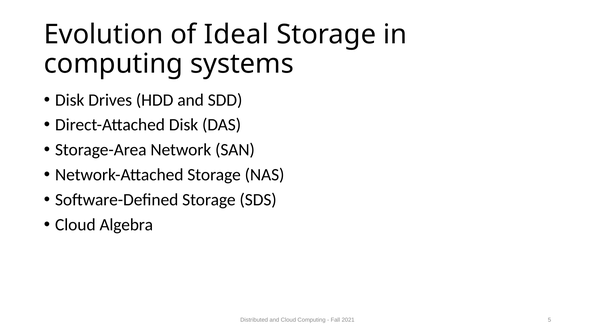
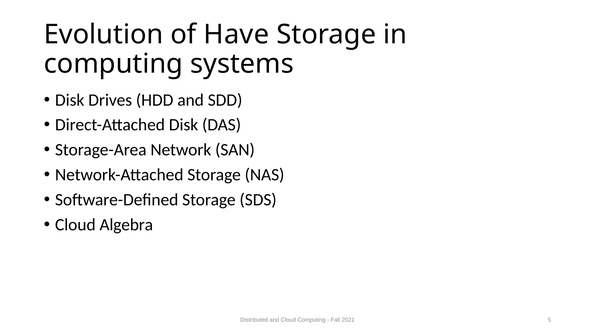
Ideal: Ideal -> Have (236, 34)
